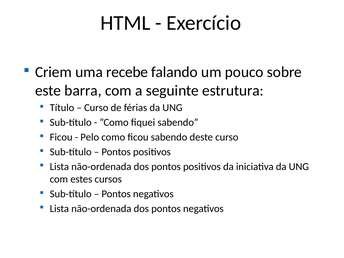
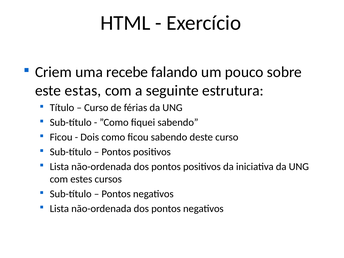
barra: barra -> estas (83, 91)
Pelo: Pelo -> Dois (90, 137)
